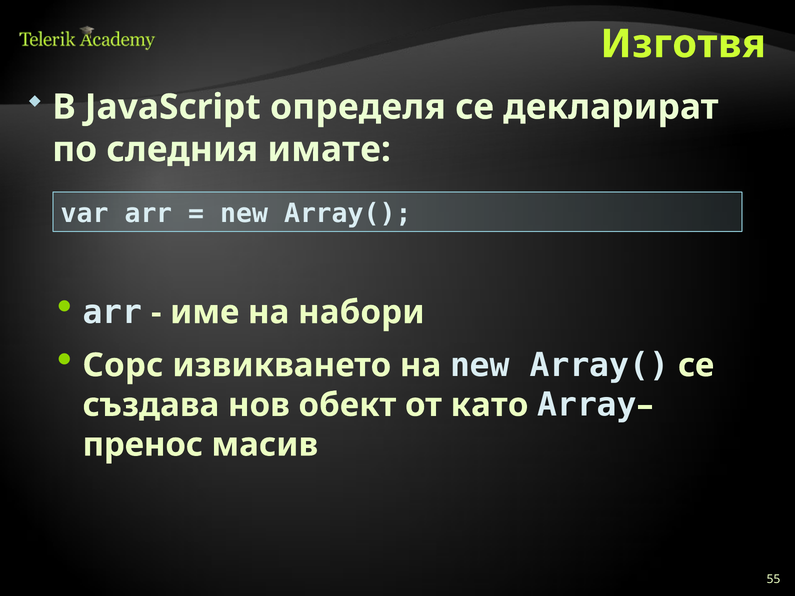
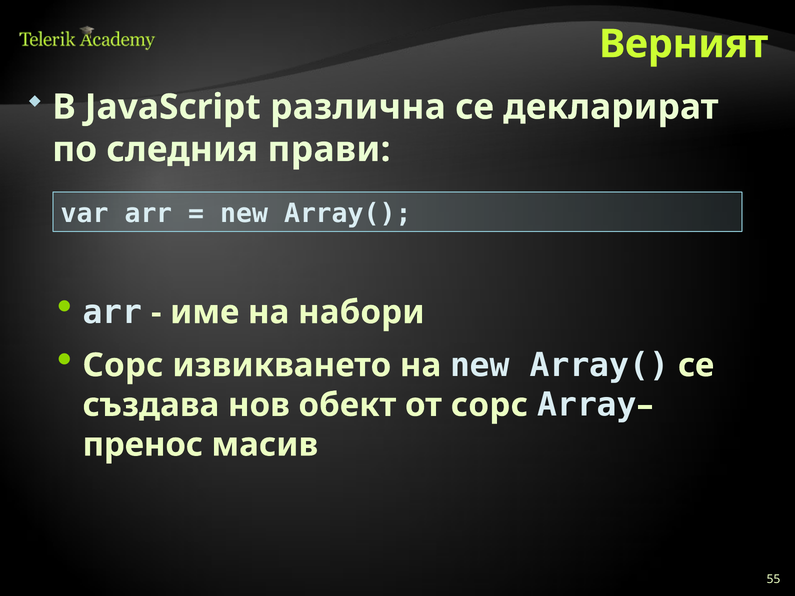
Изготвя: Изготвя -> Верният (684, 44)
определя: определя -> различна (358, 107)
имате: имате -> прави (329, 149)
от като: като -> сорс (489, 405)
